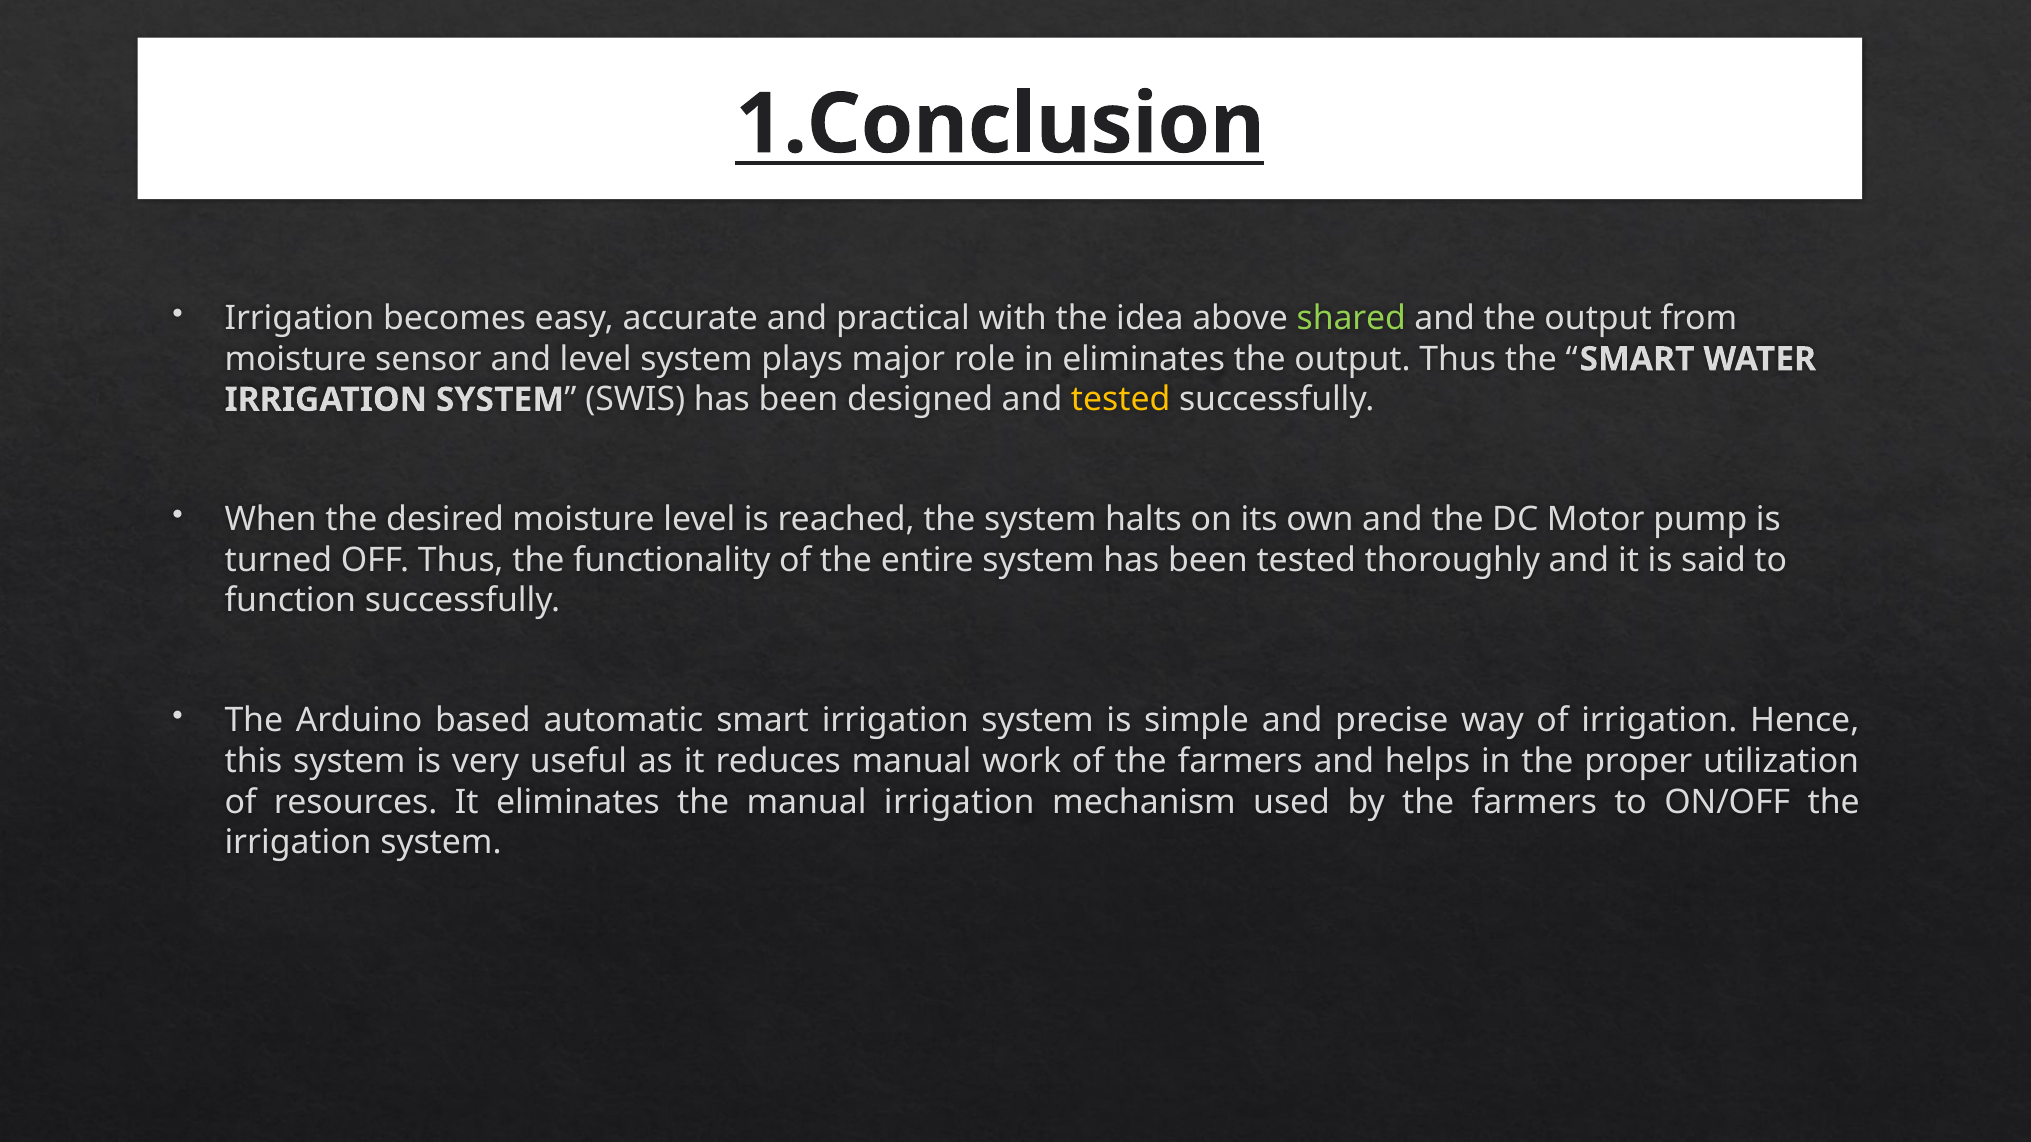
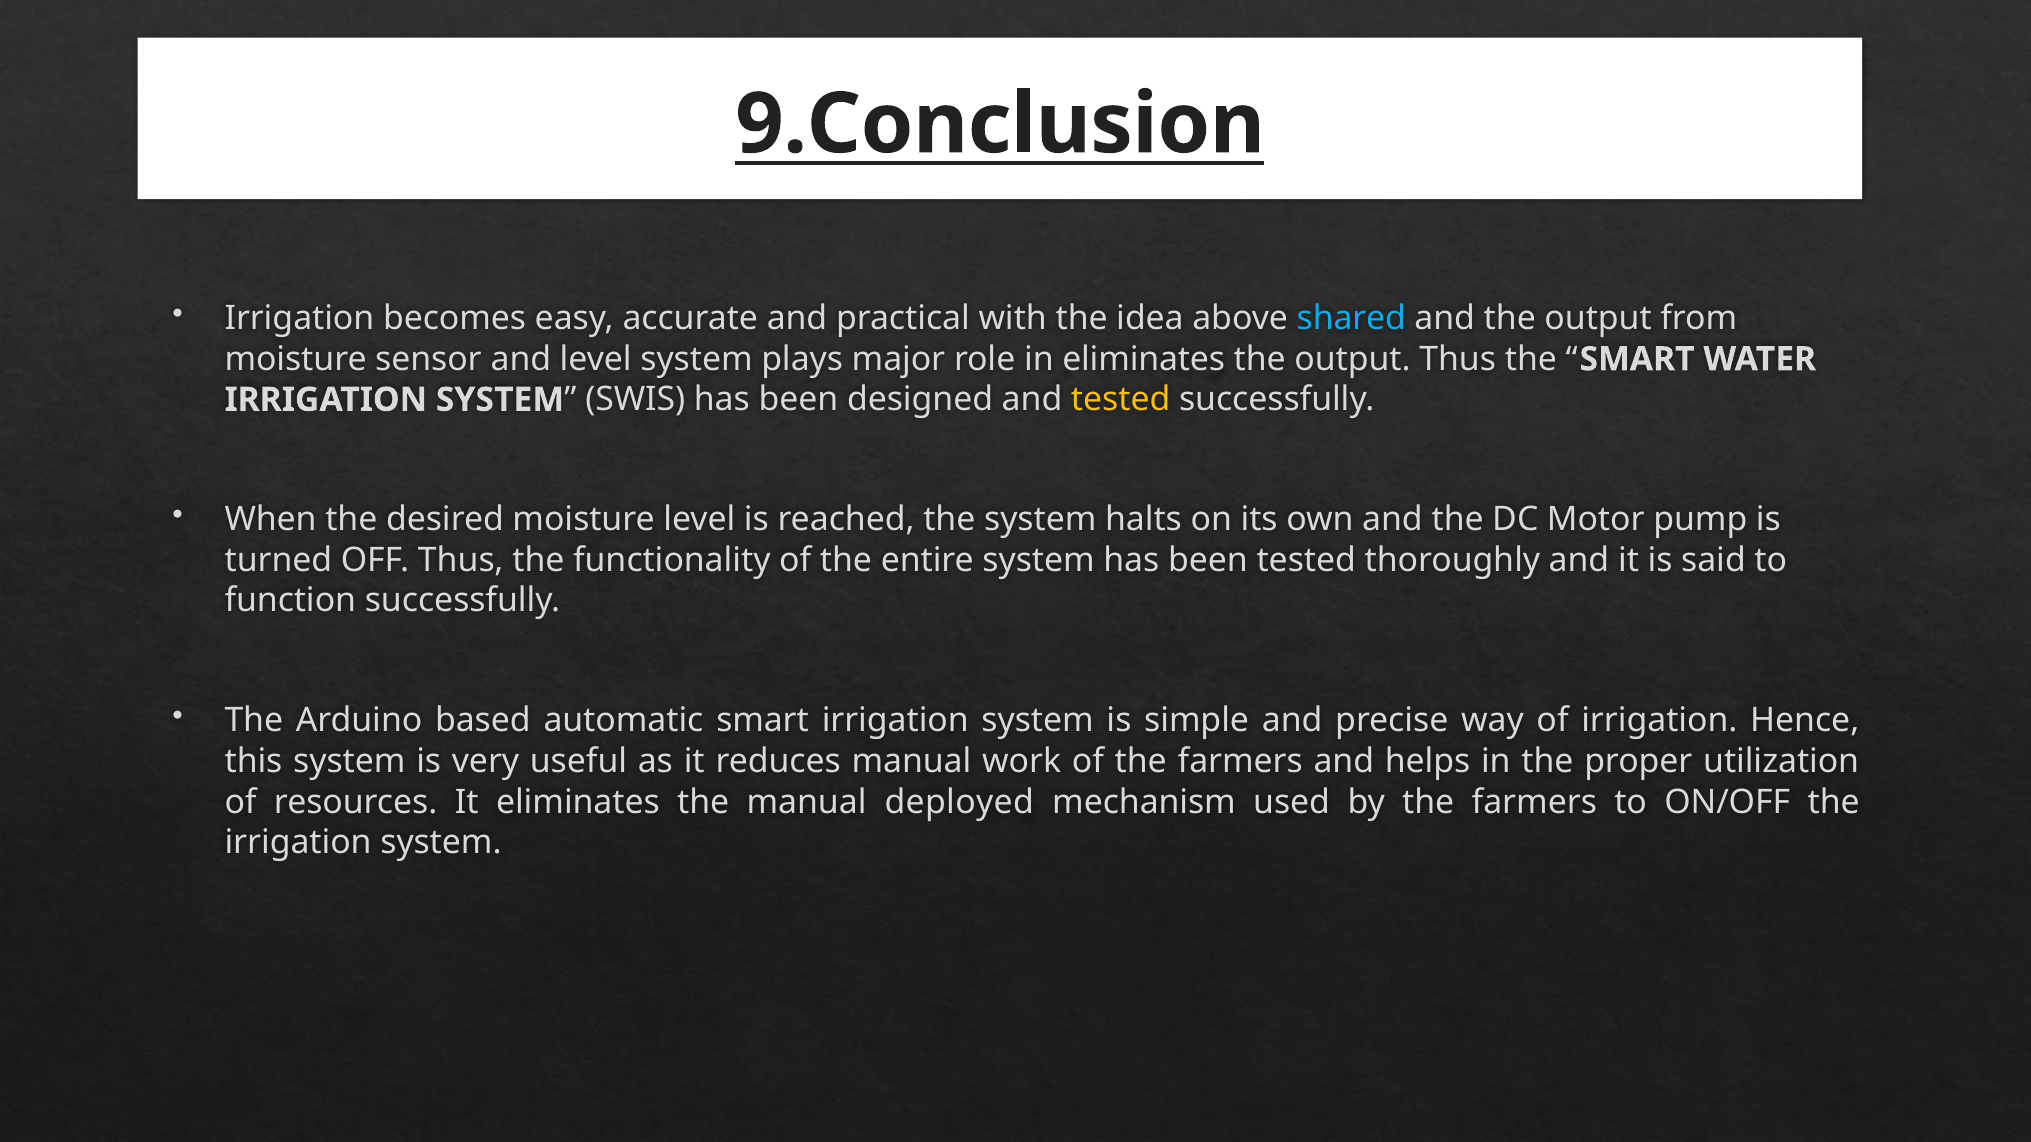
1.Conclusion: 1.Conclusion -> 9.Conclusion (1000, 124)
shared colour: light green -> light blue (1351, 319)
manual irrigation: irrigation -> deployed (959, 802)
